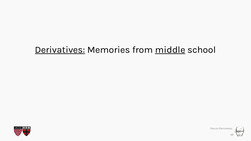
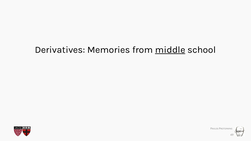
Derivatives underline: present -> none (60, 50)
